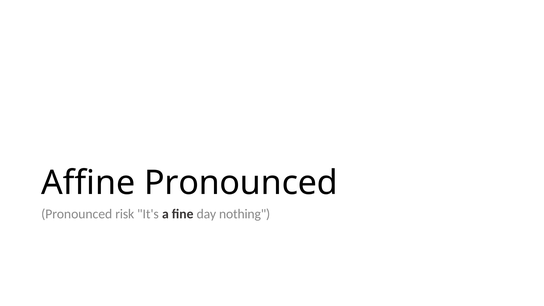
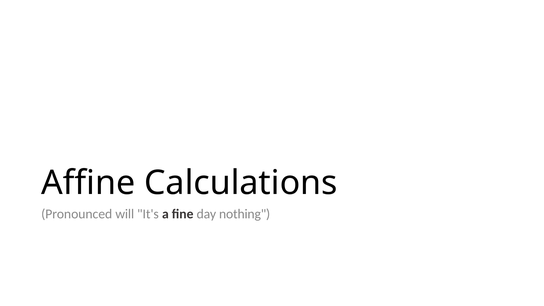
Affine Pronounced: Pronounced -> Calculations (241, 183)
risk: risk -> will (125, 214)
